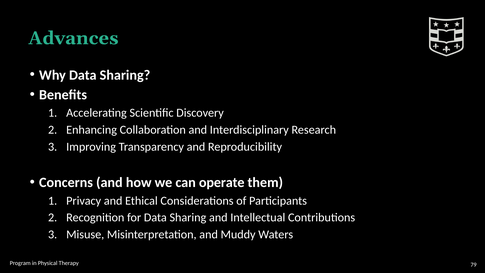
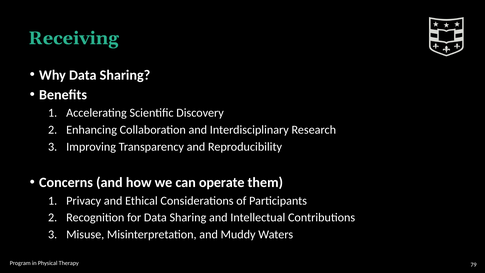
Advances: Advances -> Receiving (74, 38)
